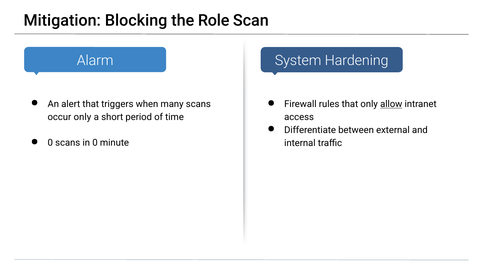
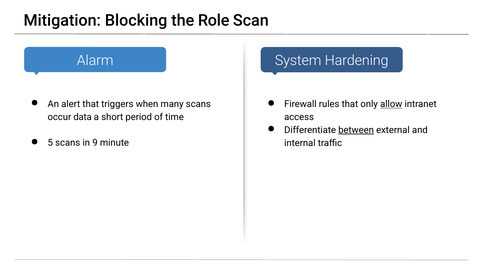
occur only: only -> data (83, 117)
between underline: none -> present (356, 130)
0: 0 -> 5 (50, 143)
in 0: 0 -> 9 (95, 143)
